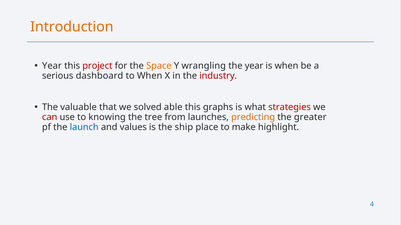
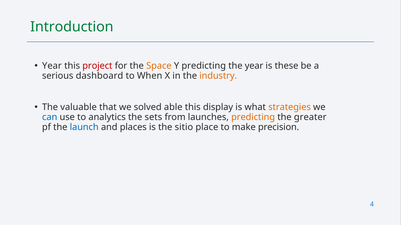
Introduction colour: orange -> green (72, 27)
Y wrangling: wrangling -> predicting (204, 66)
is when: when -> these (287, 66)
industry colour: red -> orange (218, 76)
graphs: graphs -> display (218, 108)
strategies colour: red -> orange (290, 108)
can colour: red -> blue (50, 117)
knowing: knowing -> analytics (107, 117)
tree: tree -> sets (153, 117)
values: values -> places (133, 127)
ship: ship -> sitio (184, 127)
highlight: highlight -> precision (279, 127)
